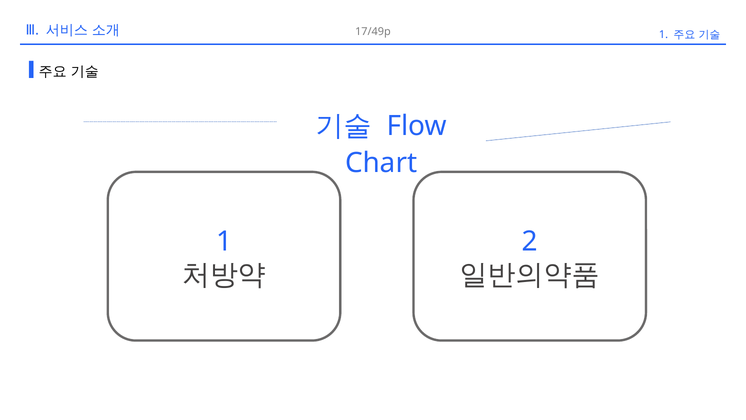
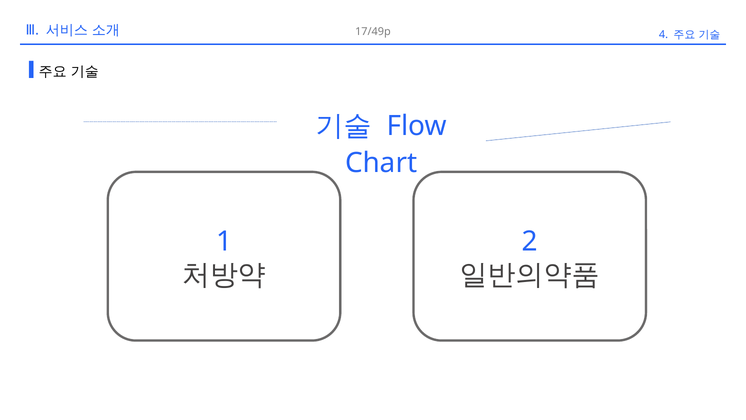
17/49p 1: 1 -> 4 (663, 35)
